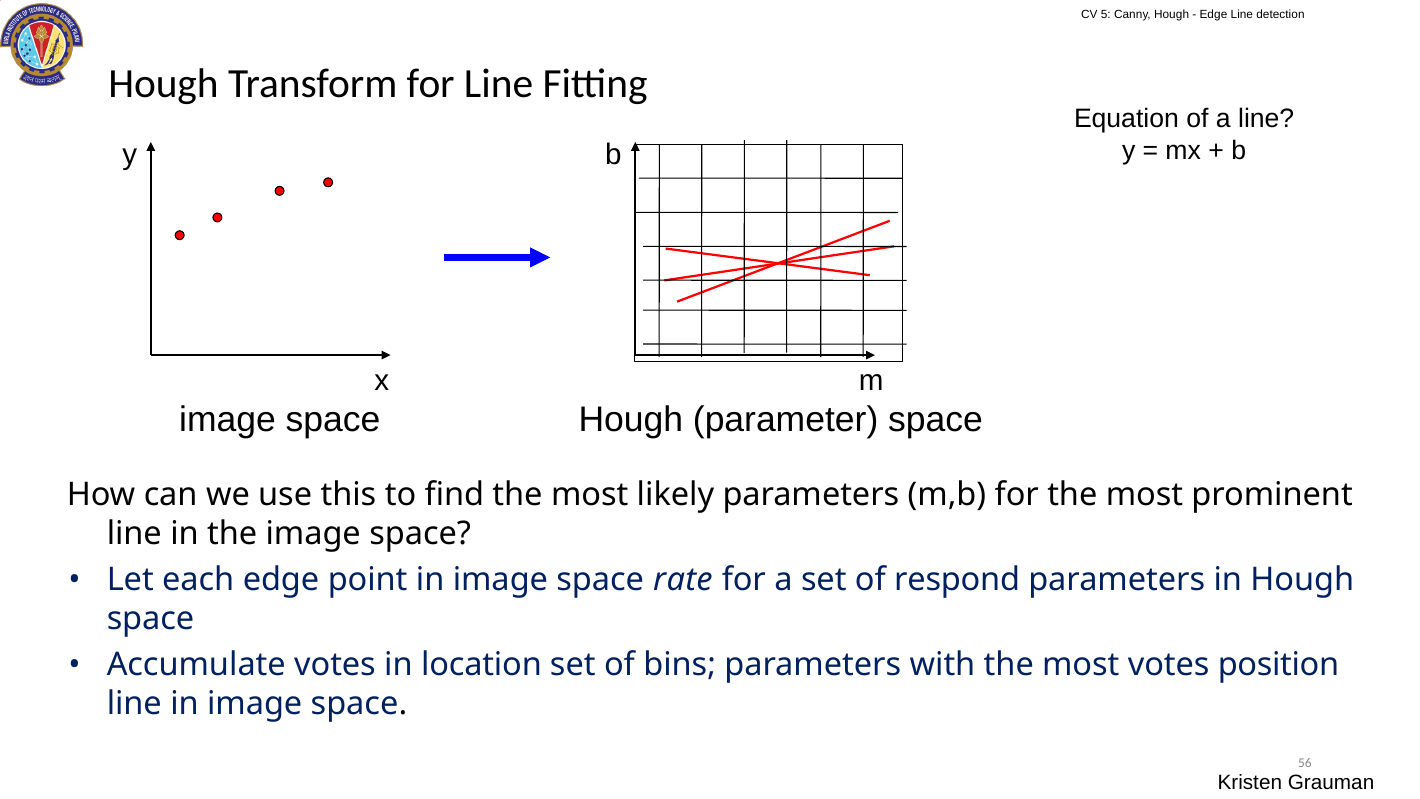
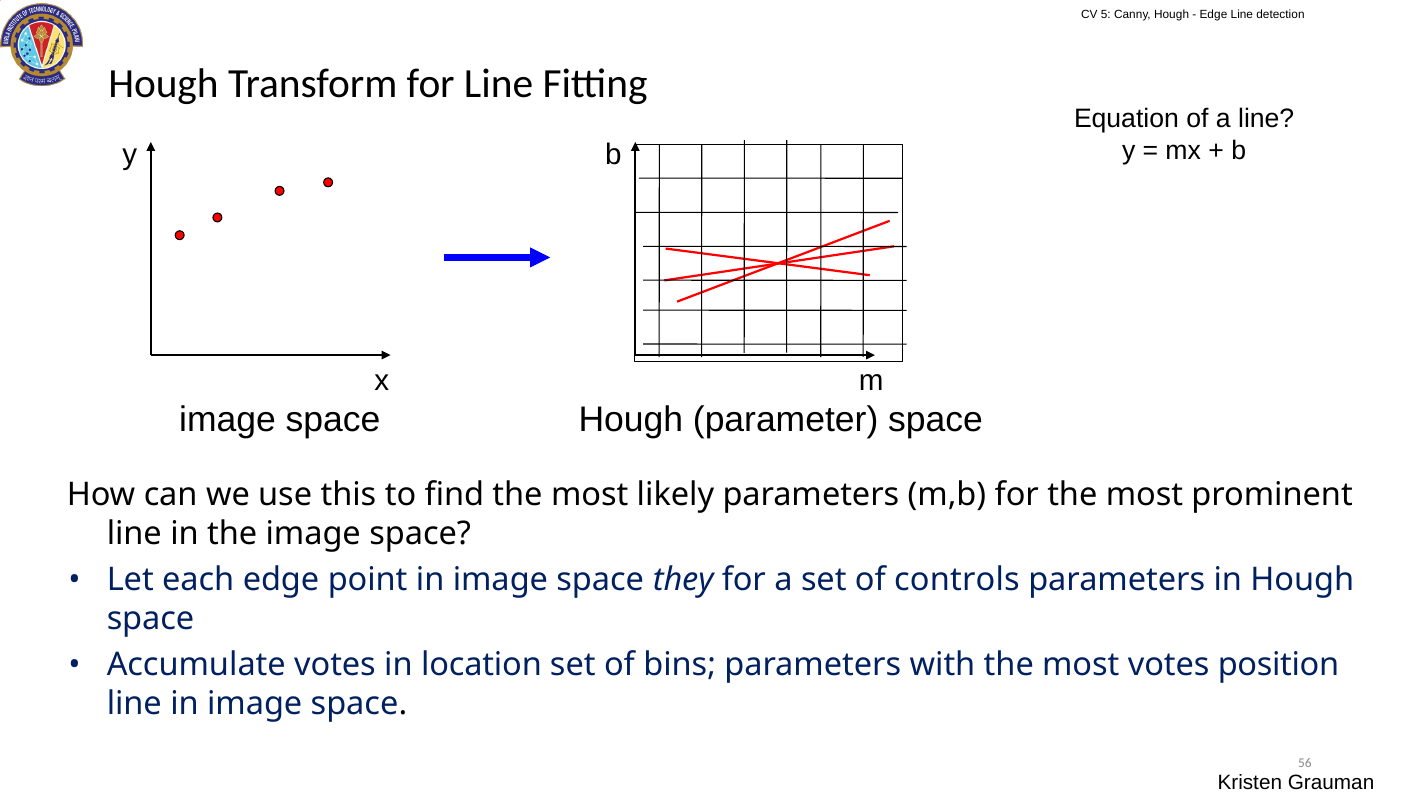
rate: rate -> they (683, 580)
respond: respond -> controls (957, 580)
